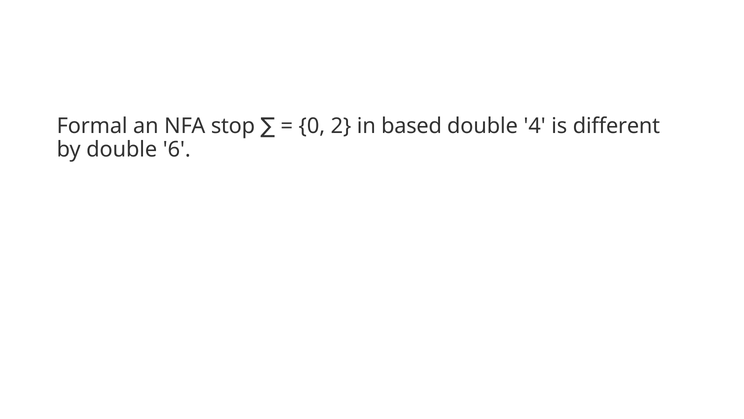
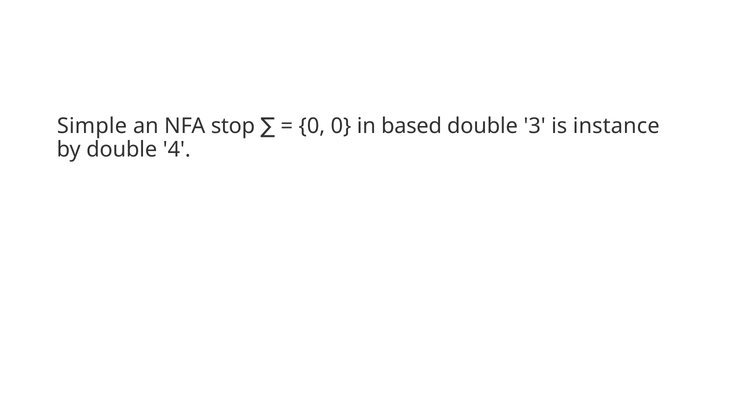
Formal: Formal -> Simple (92, 126)
0 2: 2 -> 0 (341, 126)
4: 4 -> 3 (535, 126)
different: different -> instance (616, 126)
6: 6 -> 4 (177, 149)
